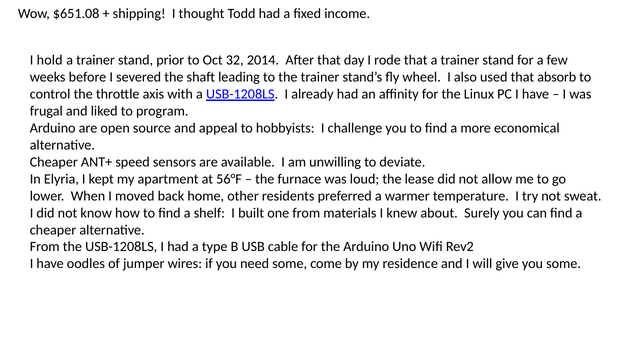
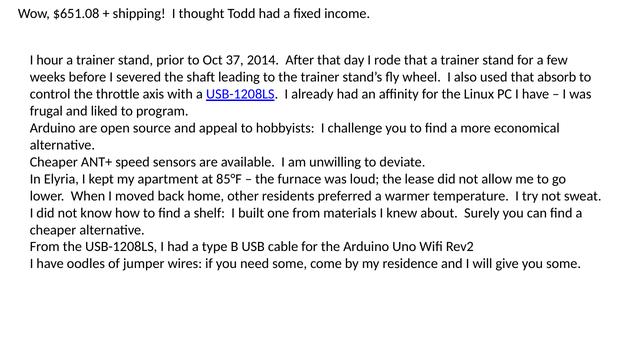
hold: hold -> hour (50, 60)
32: 32 -> 37 (235, 60)
56°F: 56°F -> 85°F (229, 179)
